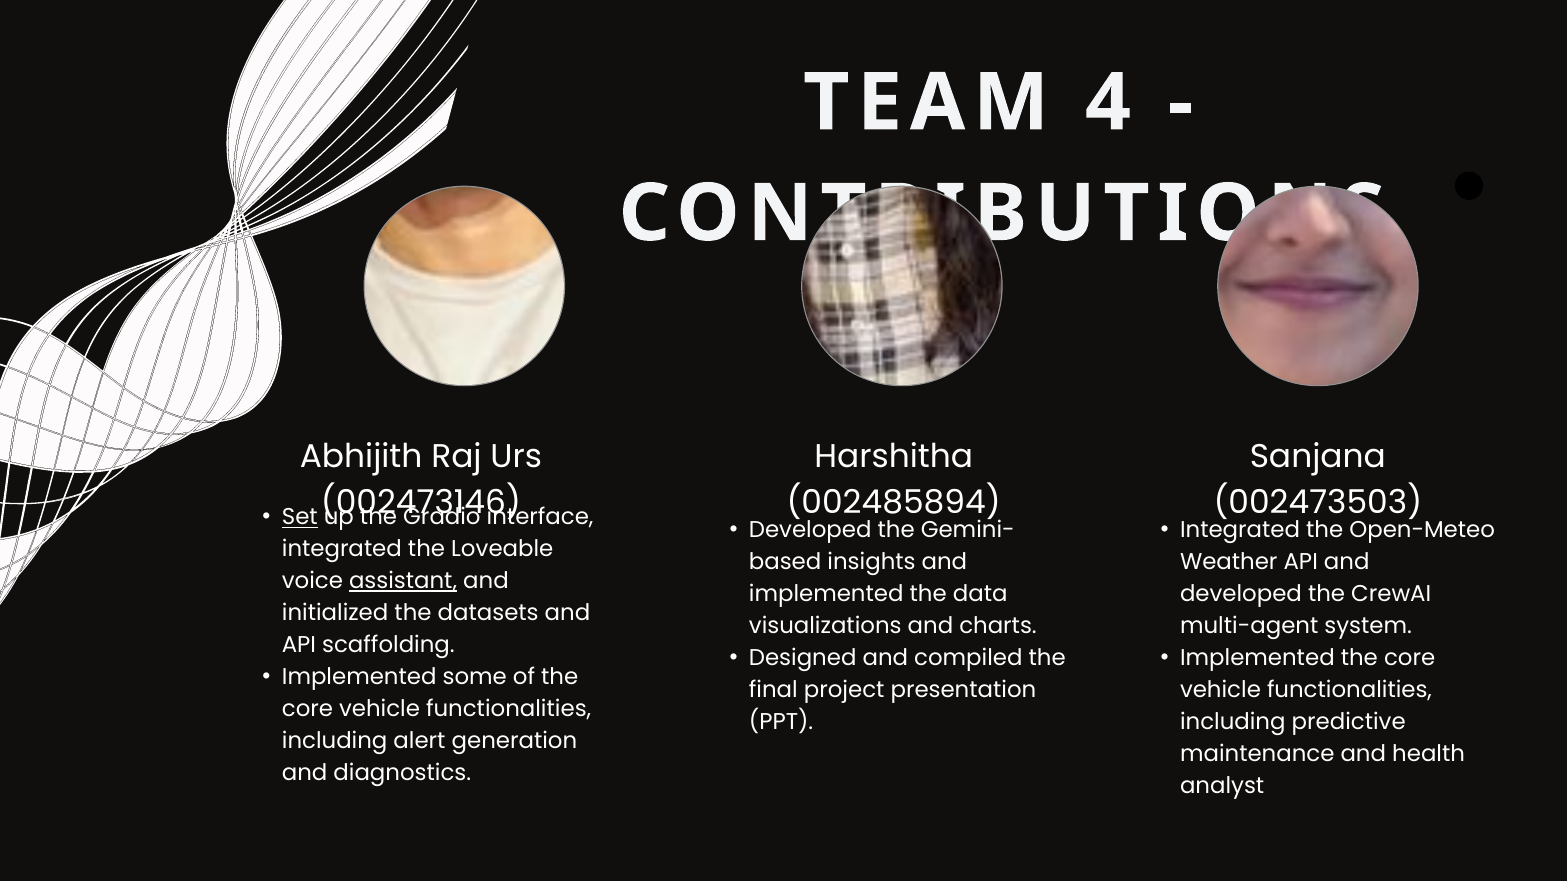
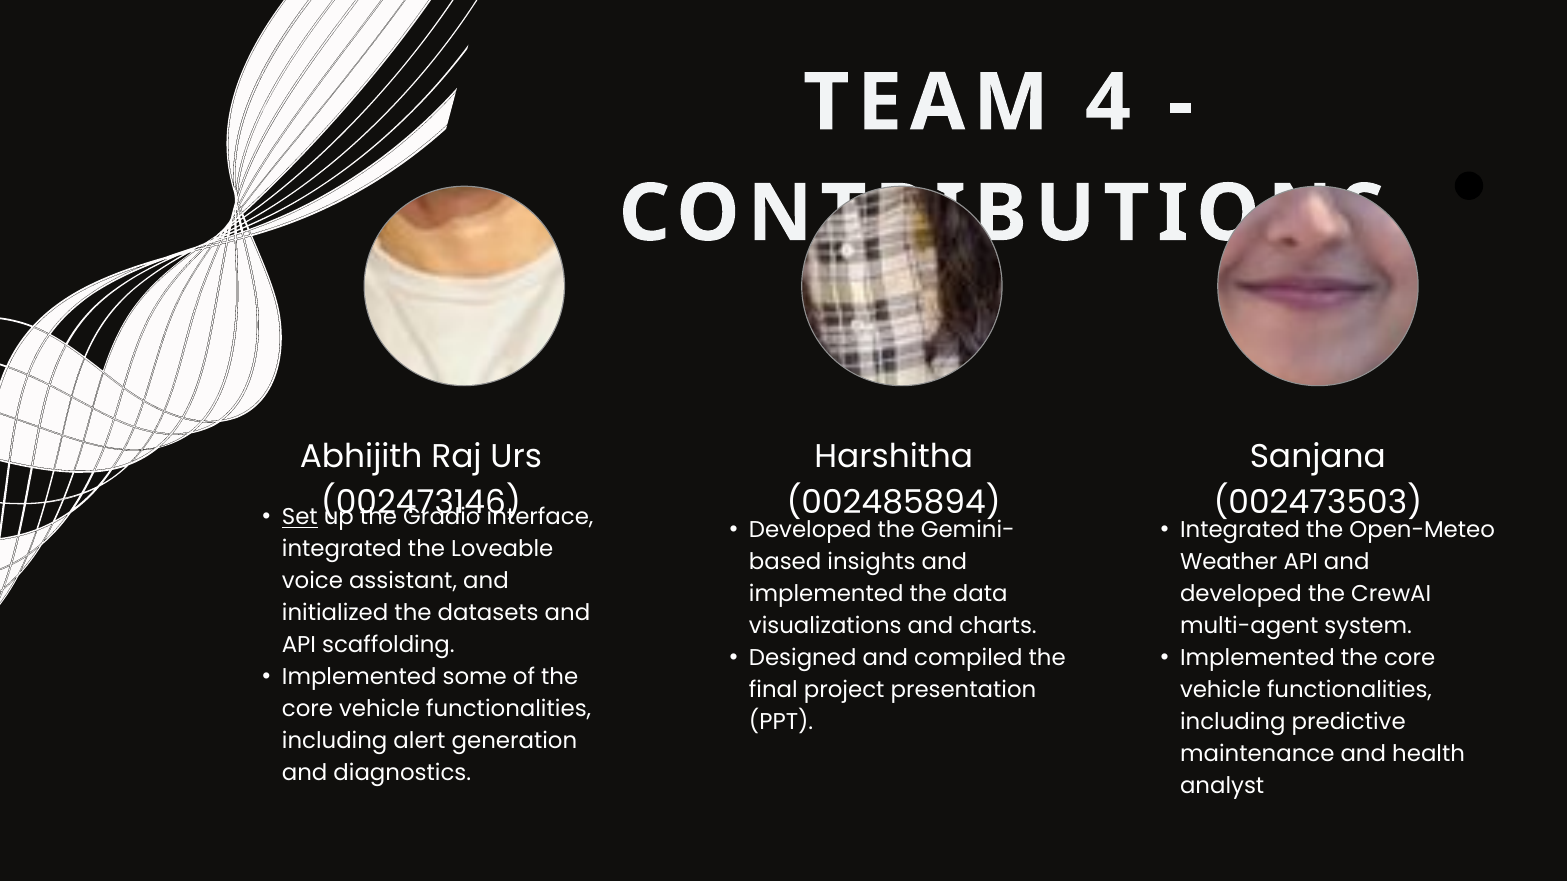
assistant underline: present -> none (403, 582)
